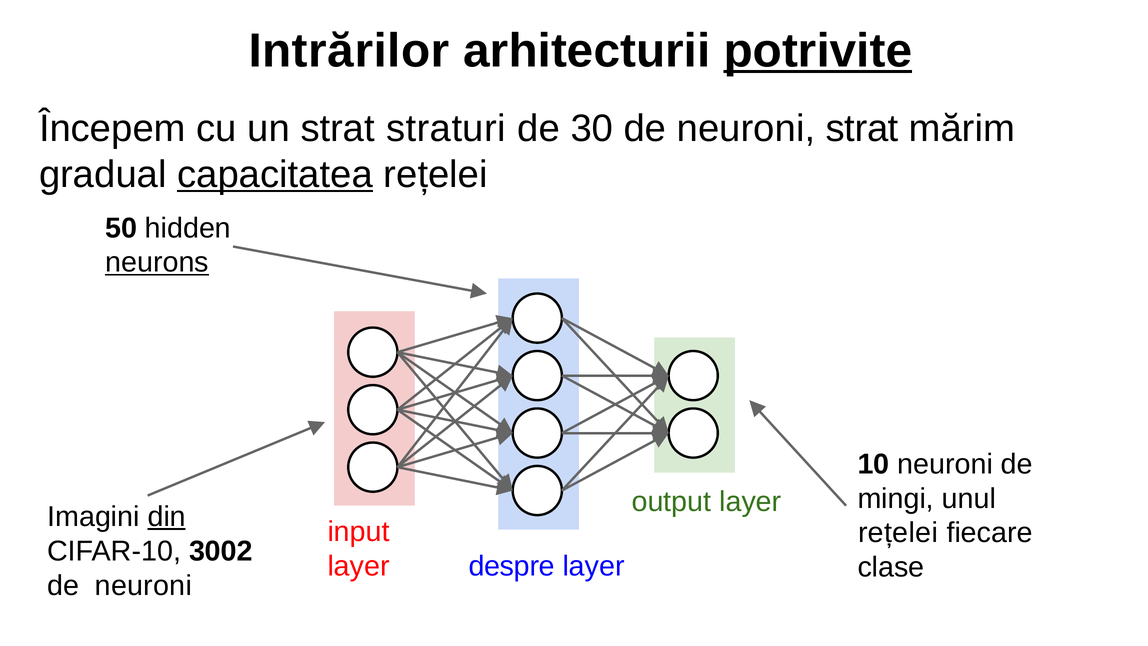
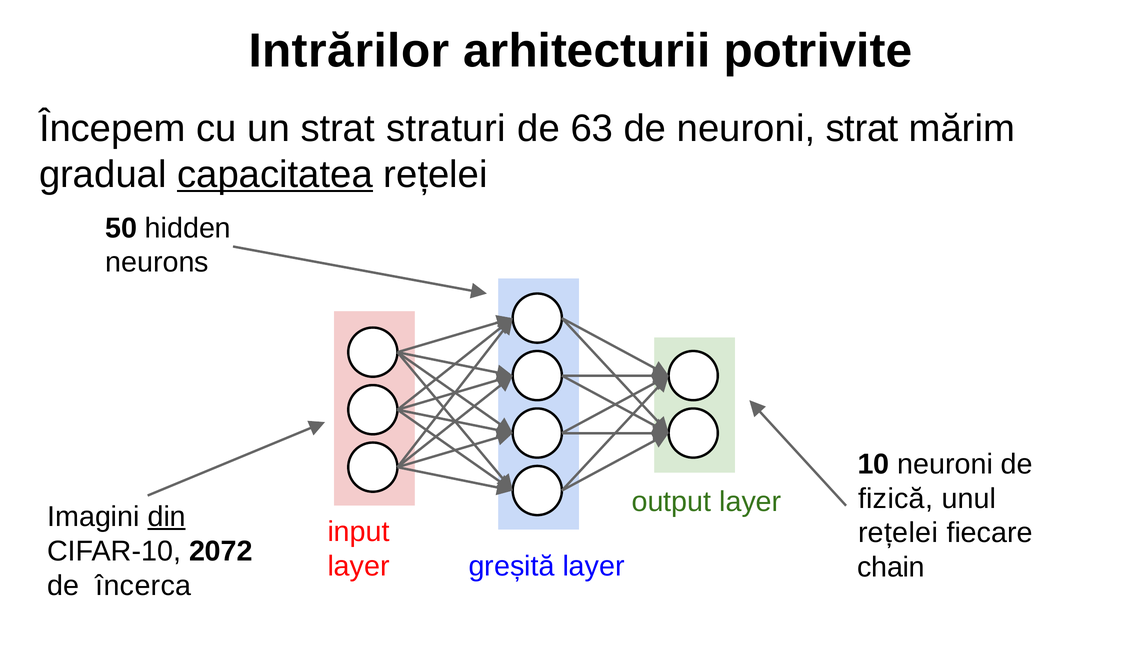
potrivite underline: present -> none (818, 51)
30: 30 -> 63 (592, 129)
neurons underline: present -> none (157, 262)
mingi: mingi -> fizică (896, 498)
3002: 3002 -> 2072 (221, 551)
despre: despre -> greșită (512, 566)
clase: clase -> chain (891, 567)
neuroni: neuroni -> încerca (143, 585)
